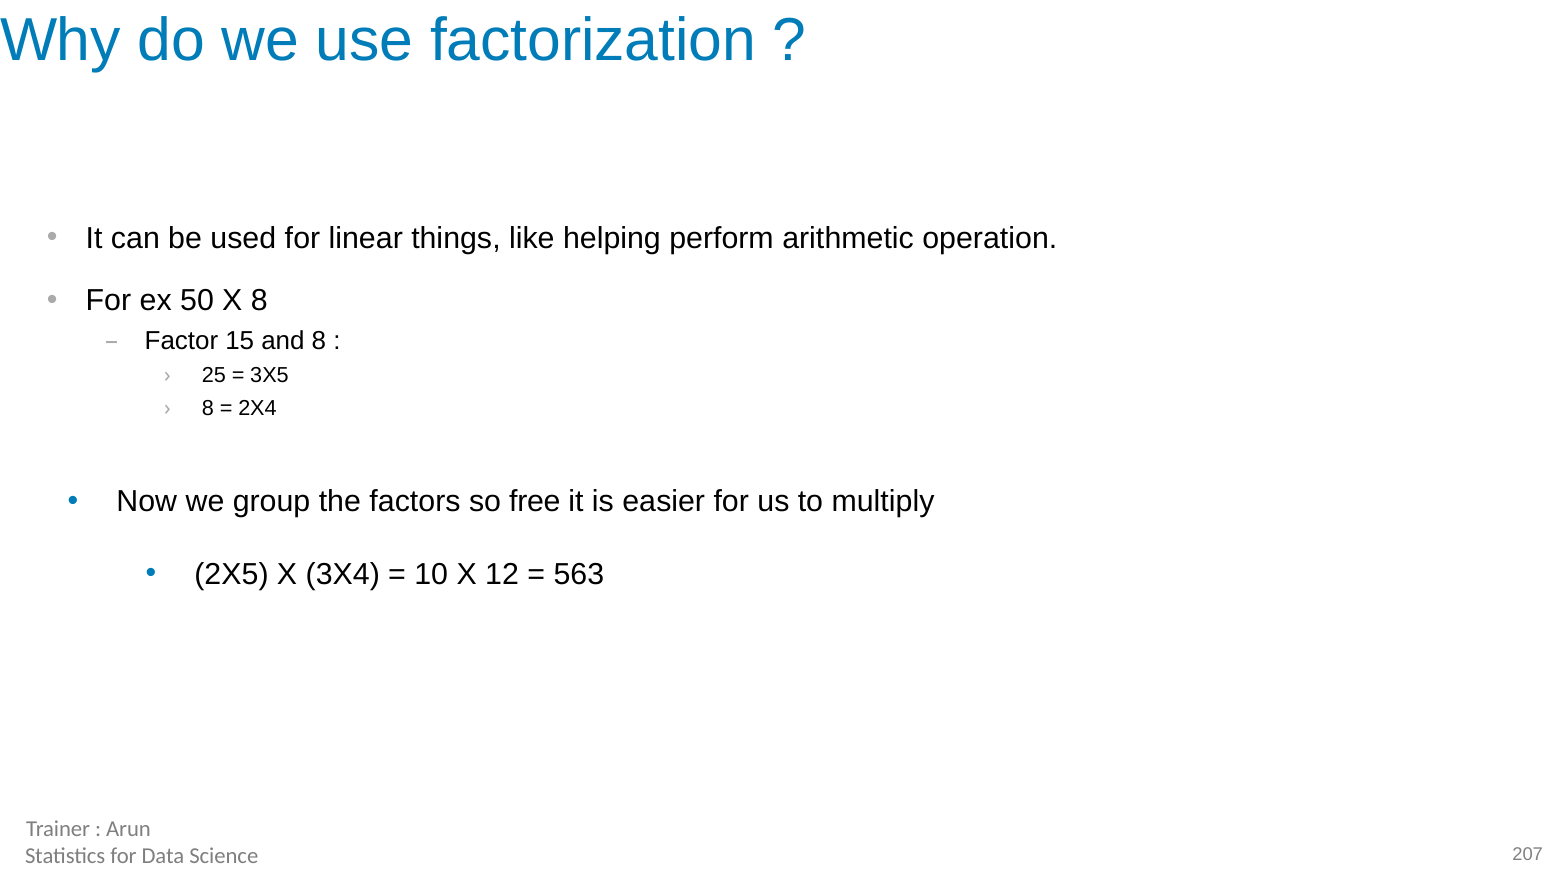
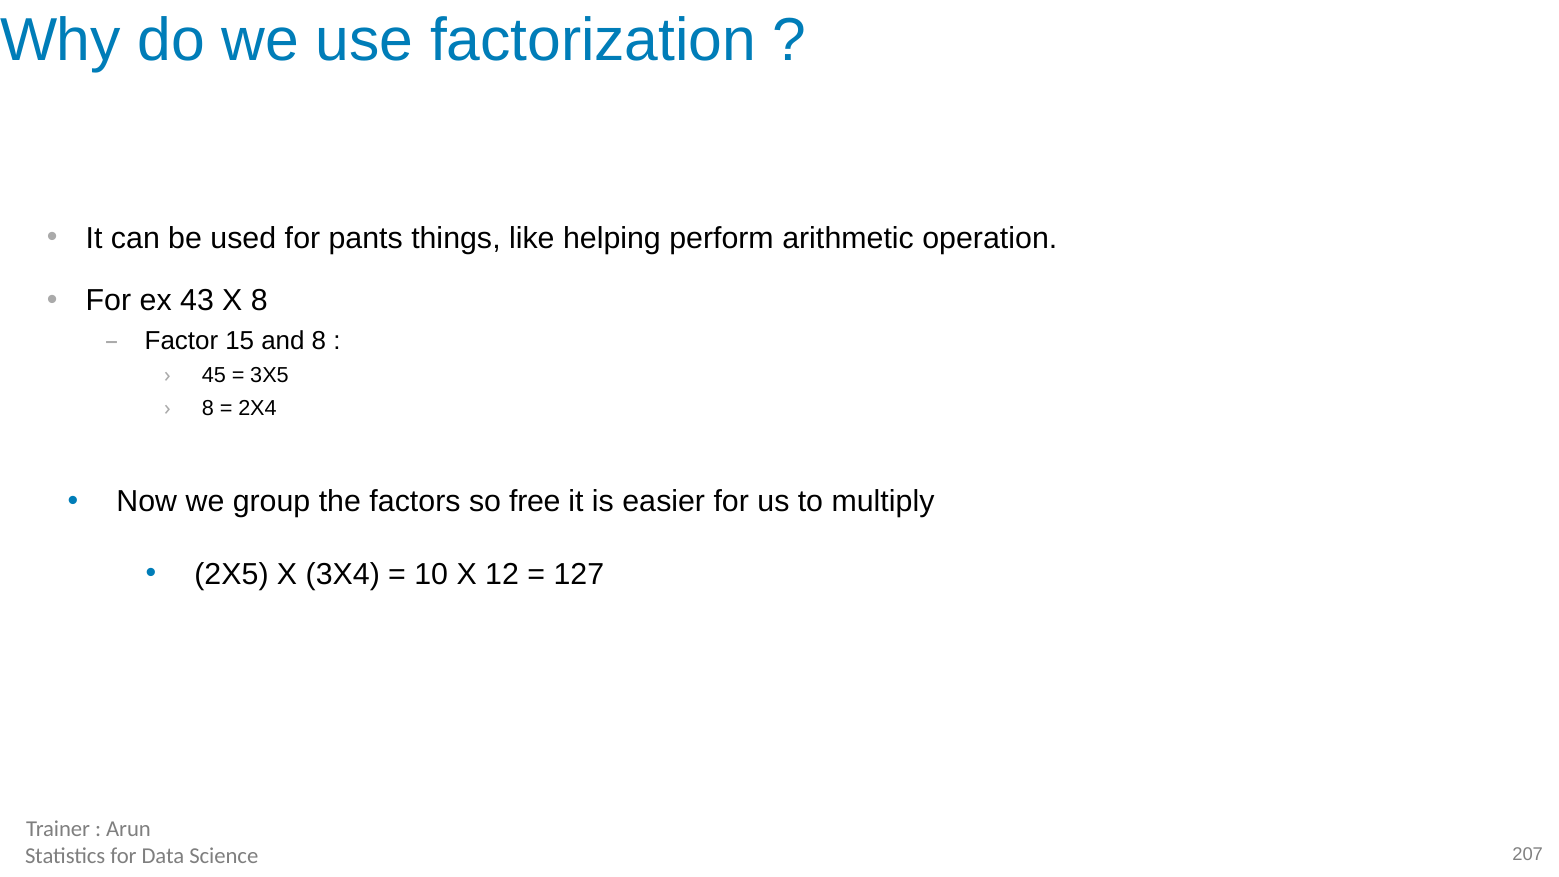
linear: linear -> pants (366, 239)
50: 50 -> 43 (197, 301)
25: 25 -> 45 (214, 376)
563: 563 -> 127 (579, 574)
